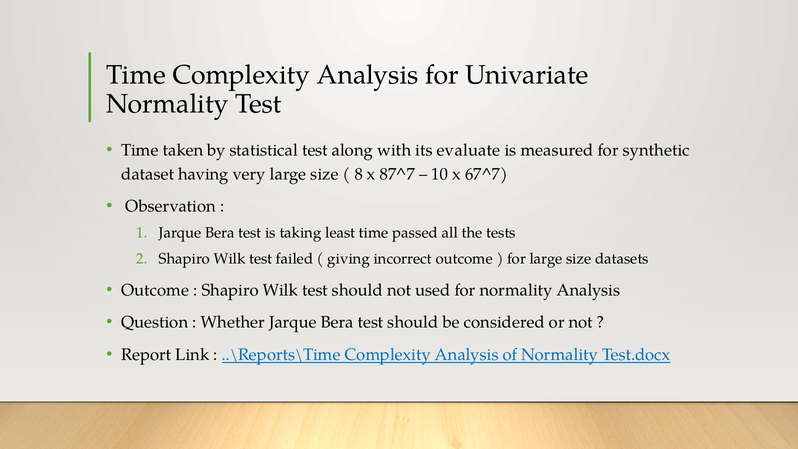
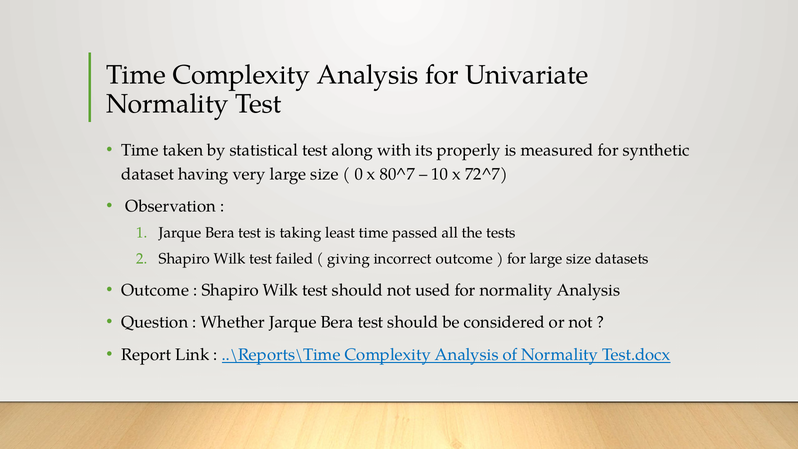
evaluate: evaluate -> properly (469, 150)
8: 8 -> 0 (359, 174)
87^7: 87^7 -> 80^7 (397, 174)
67^7: 67^7 -> 72^7 (486, 174)
